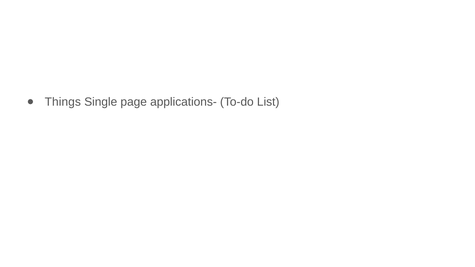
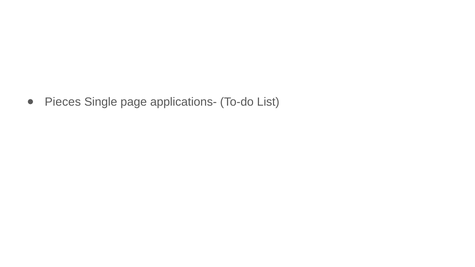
Things: Things -> Pieces (63, 102)
